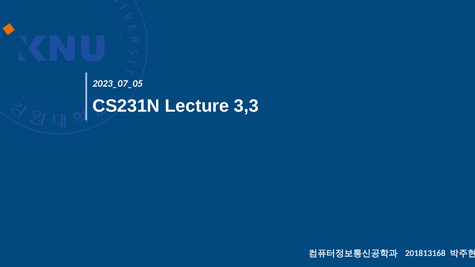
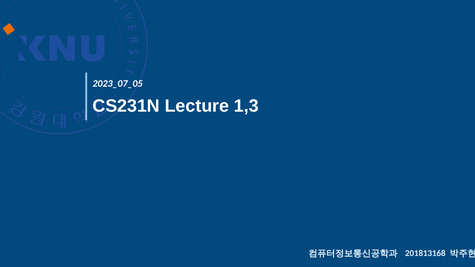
3,3: 3,3 -> 1,3 (246, 106)
